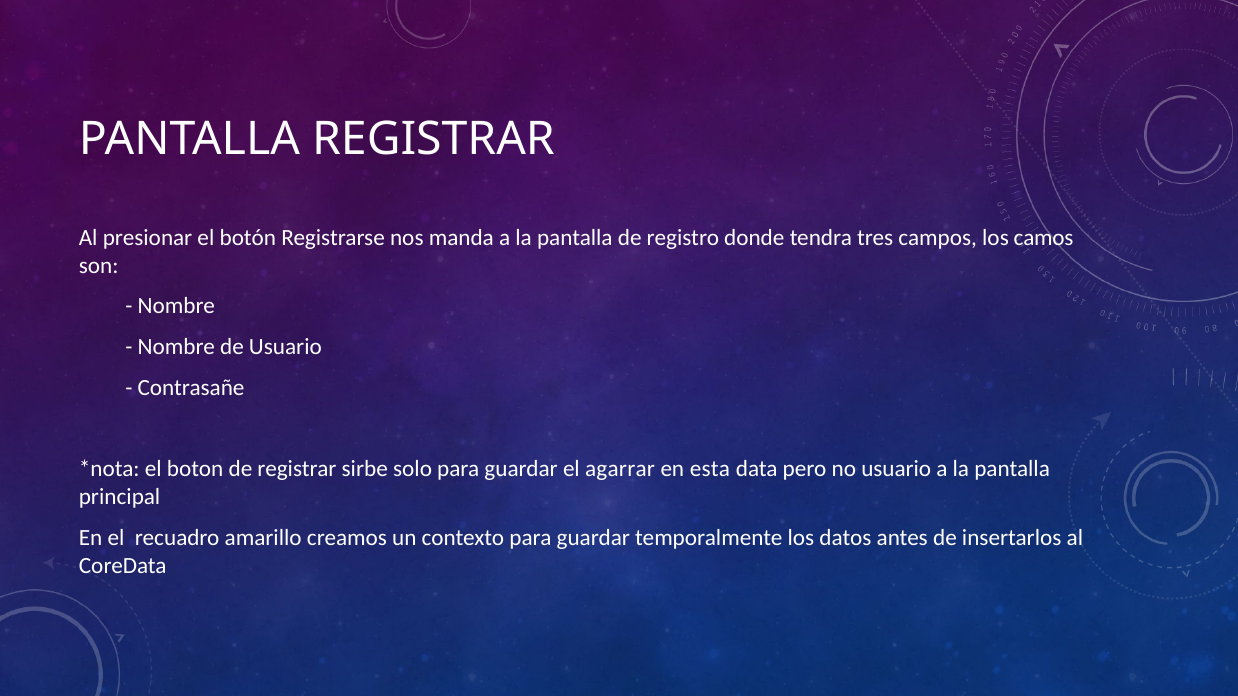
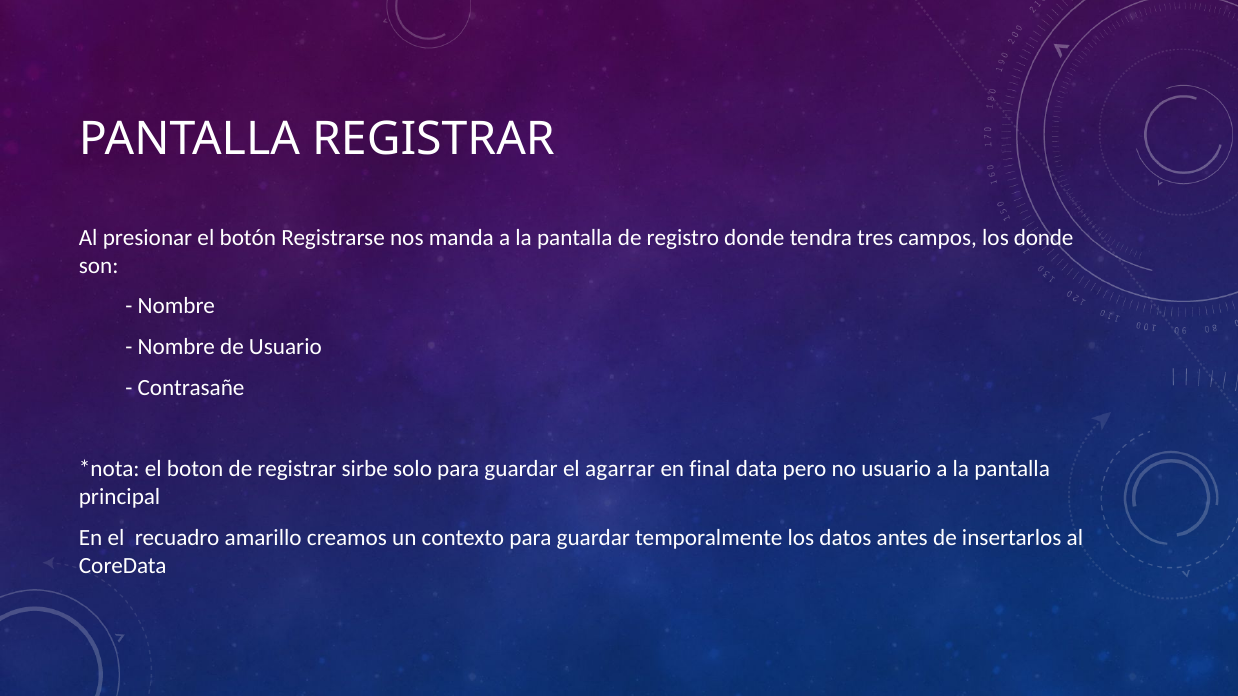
los camos: camos -> donde (1044, 238)
esta: esta -> final (710, 469)
